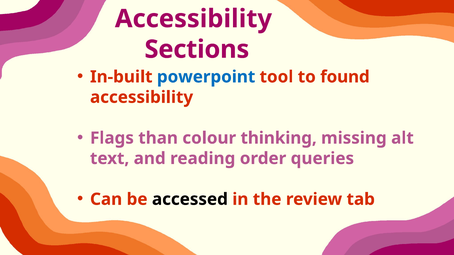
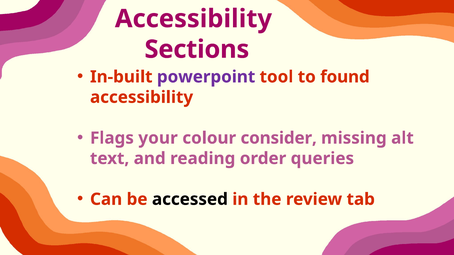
powerpoint colour: blue -> purple (206, 77)
than: than -> your (158, 138)
thinking: thinking -> consider (279, 138)
